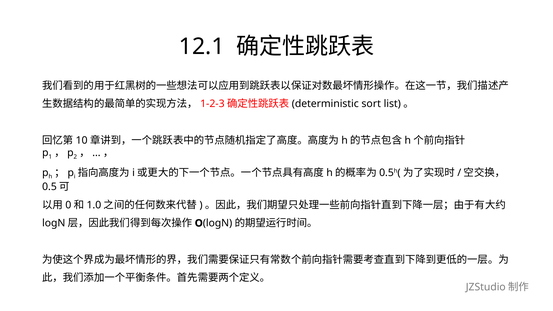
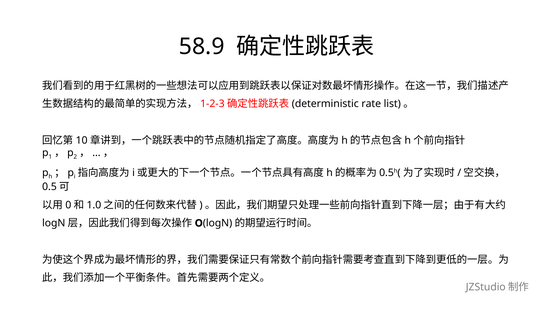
12.1: 12.1 -> 58.9 (202, 46)
sort: sort -> rate (371, 104)
